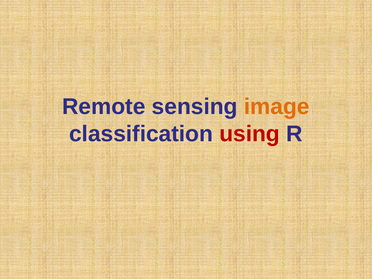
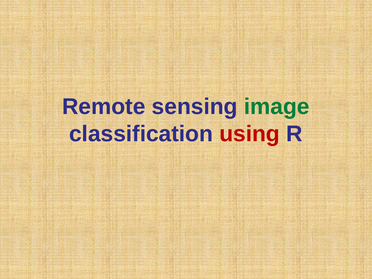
image colour: orange -> green (277, 107)
